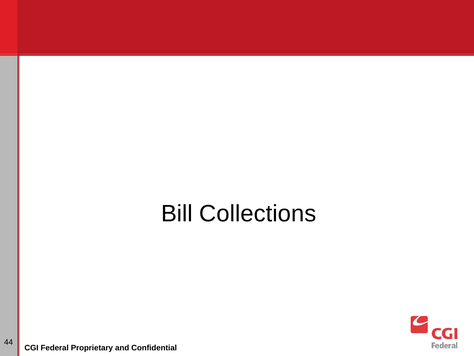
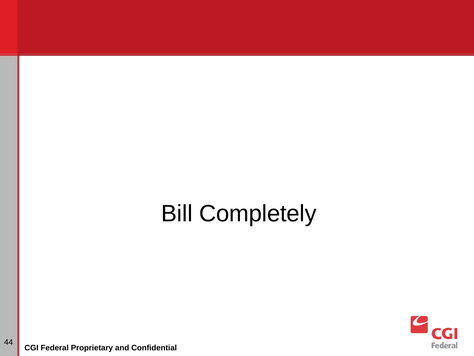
Collections: Collections -> Completely (258, 213)
